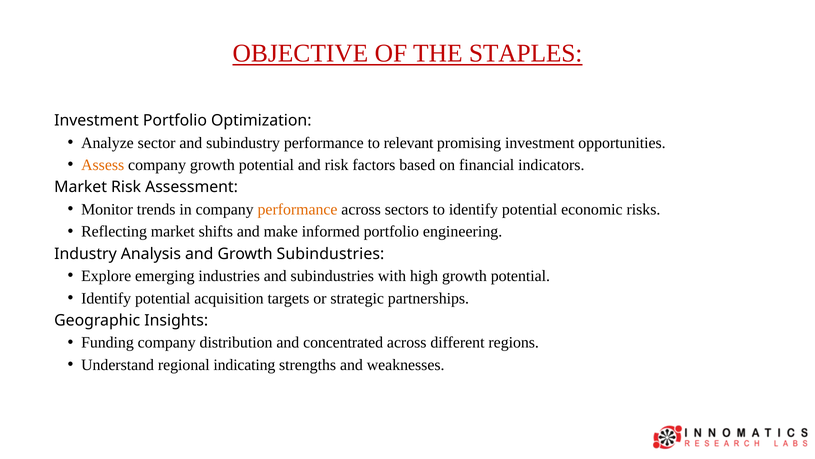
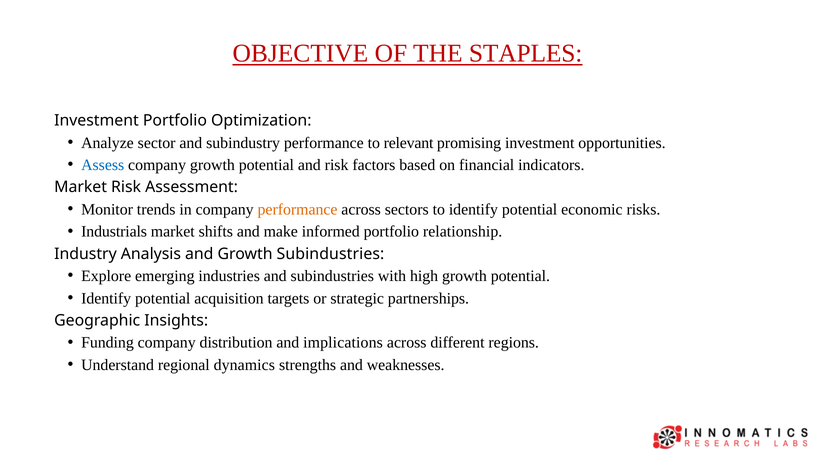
Assess colour: orange -> blue (103, 165)
Reflecting: Reflecting -> Industrials (114, 231)
engineering: engineering -> relationship (463, 231)
concentrated: concentrated -> implications (343, 342)
indicating: indicating -> dynamics (244, 364)
